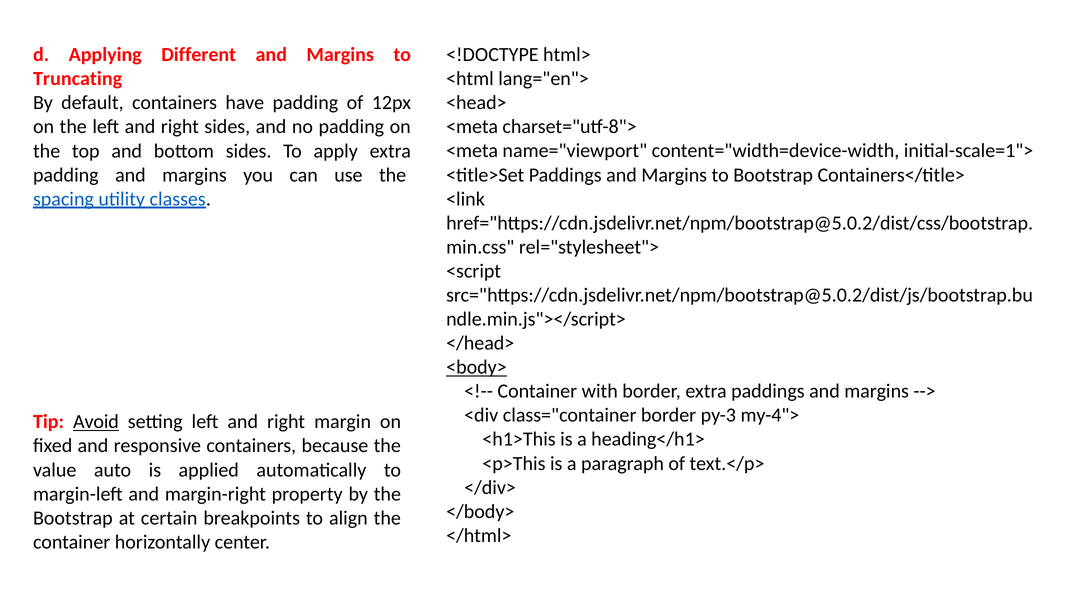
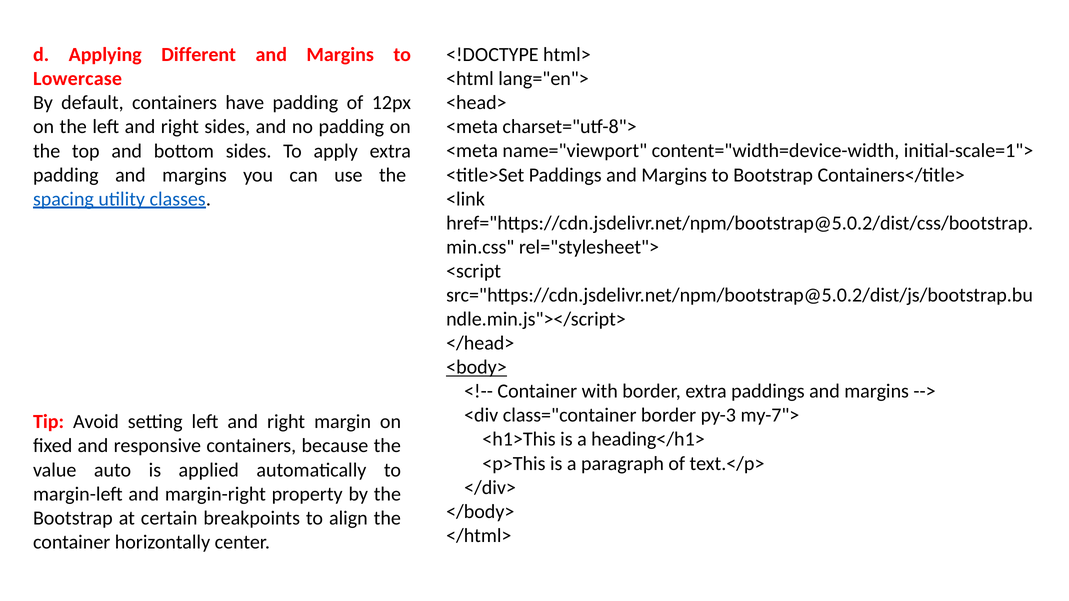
Truncating: Truncating -> Lowercase (78, 79)
my-4">: my-4"> -> my-7"> (770, 416)
Avoid underline: present -> none (96, 422)
